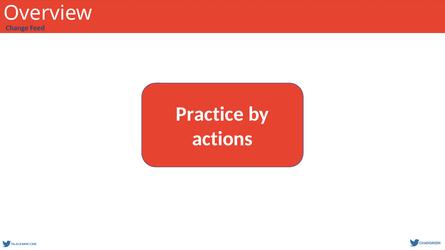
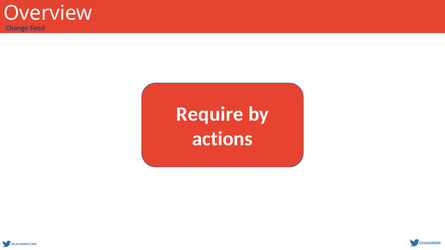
Practice: Practice -> Require (210, 114)
